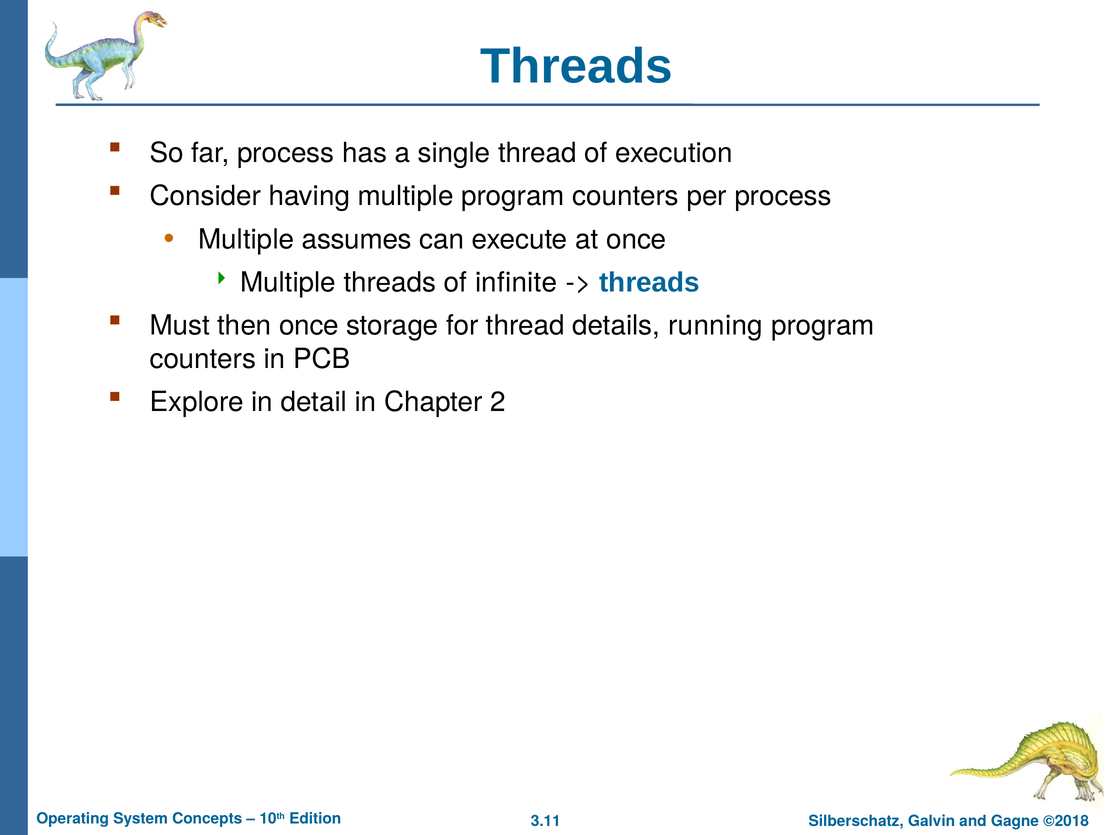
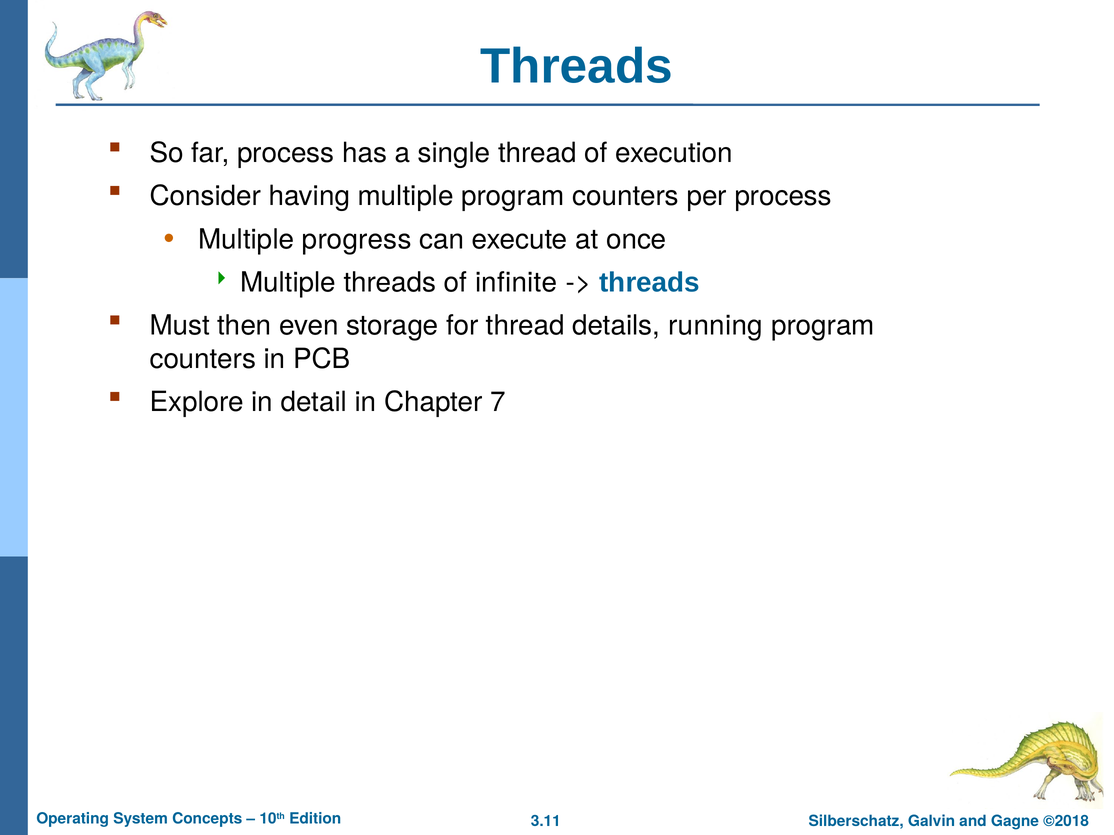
assumes: assumes -> progress (357, 240)
then once: once -> even (309, 326)
2: 2 -> 7 (498, 402)
